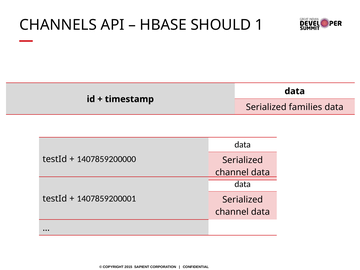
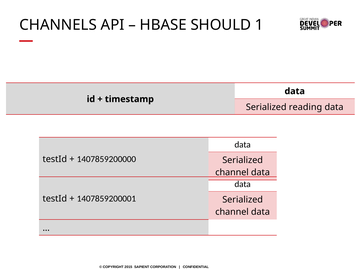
families: families -> reading (305, 107)
